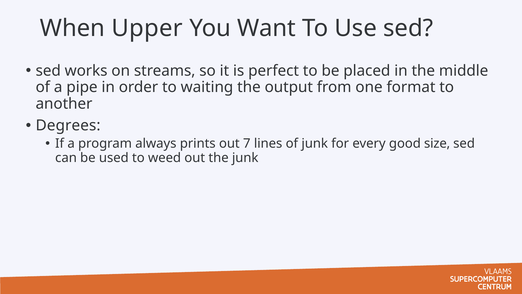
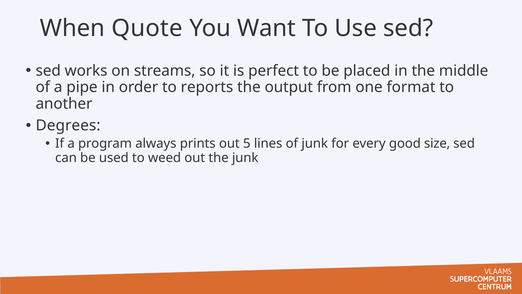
Upper: Upper -> Quote (147, 28)
waiting: waiting -> reports (207, 87)
7: 7 -> 5 (247, 143)
